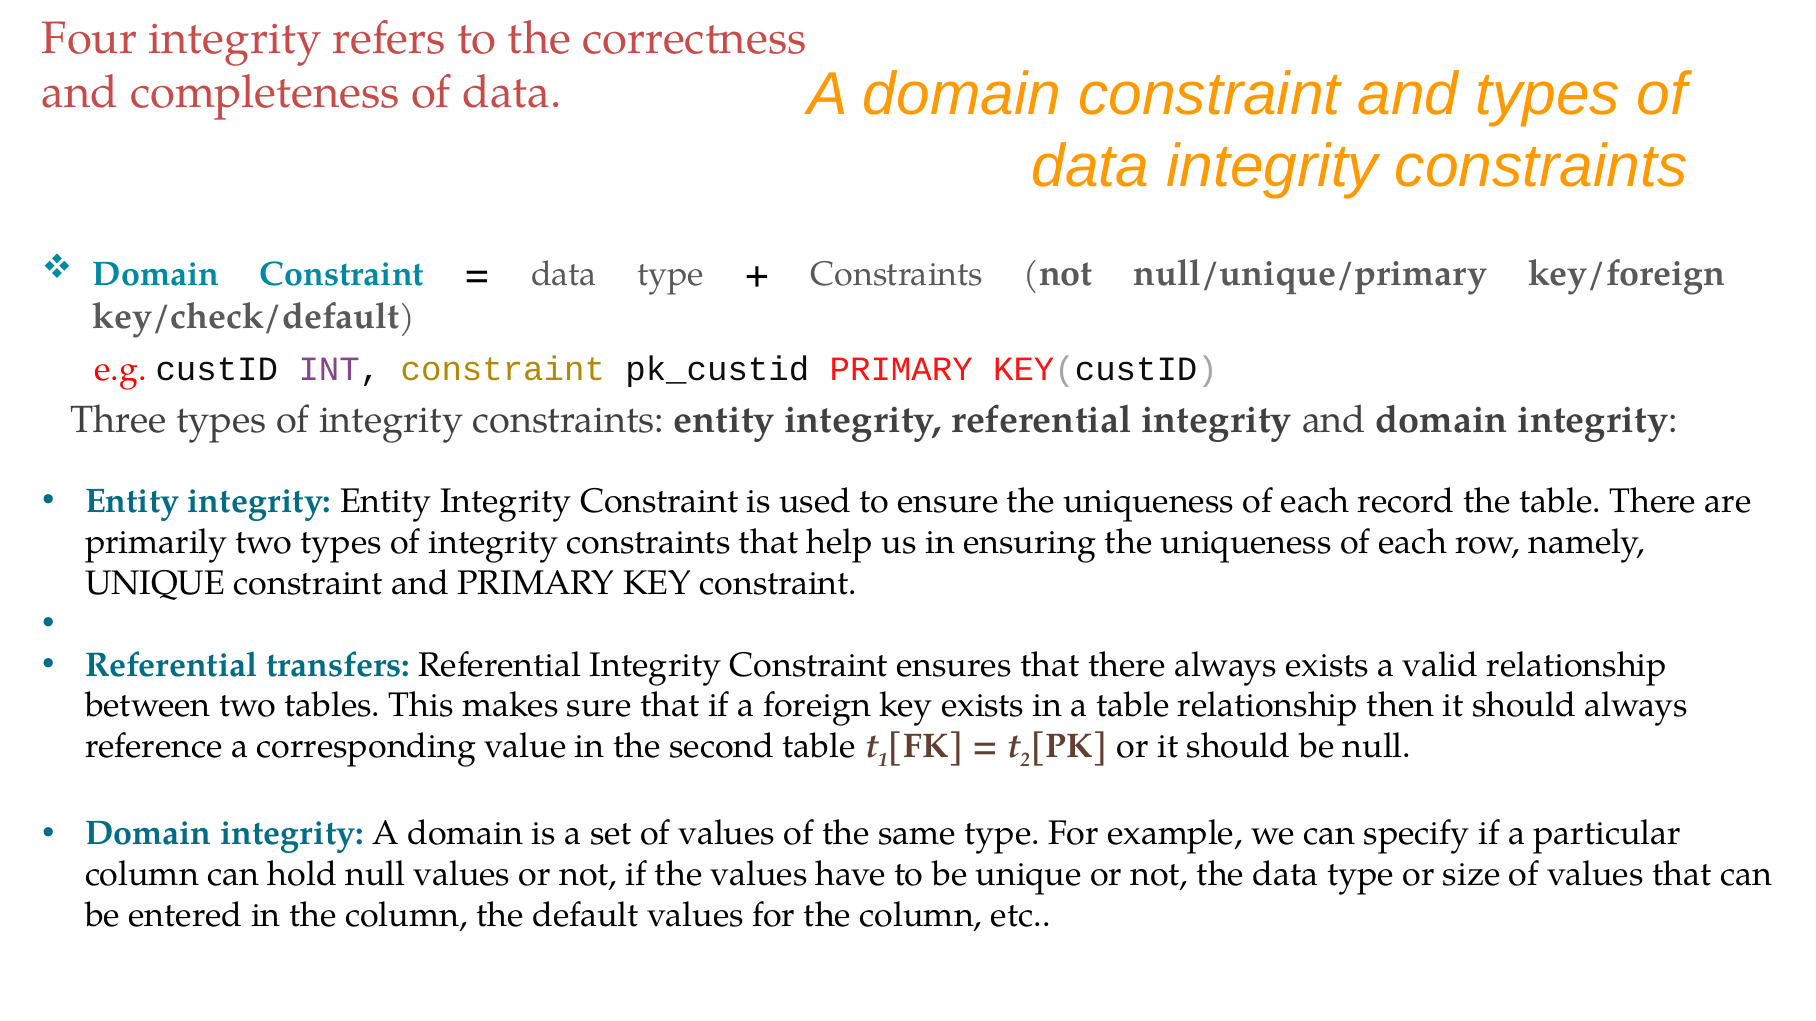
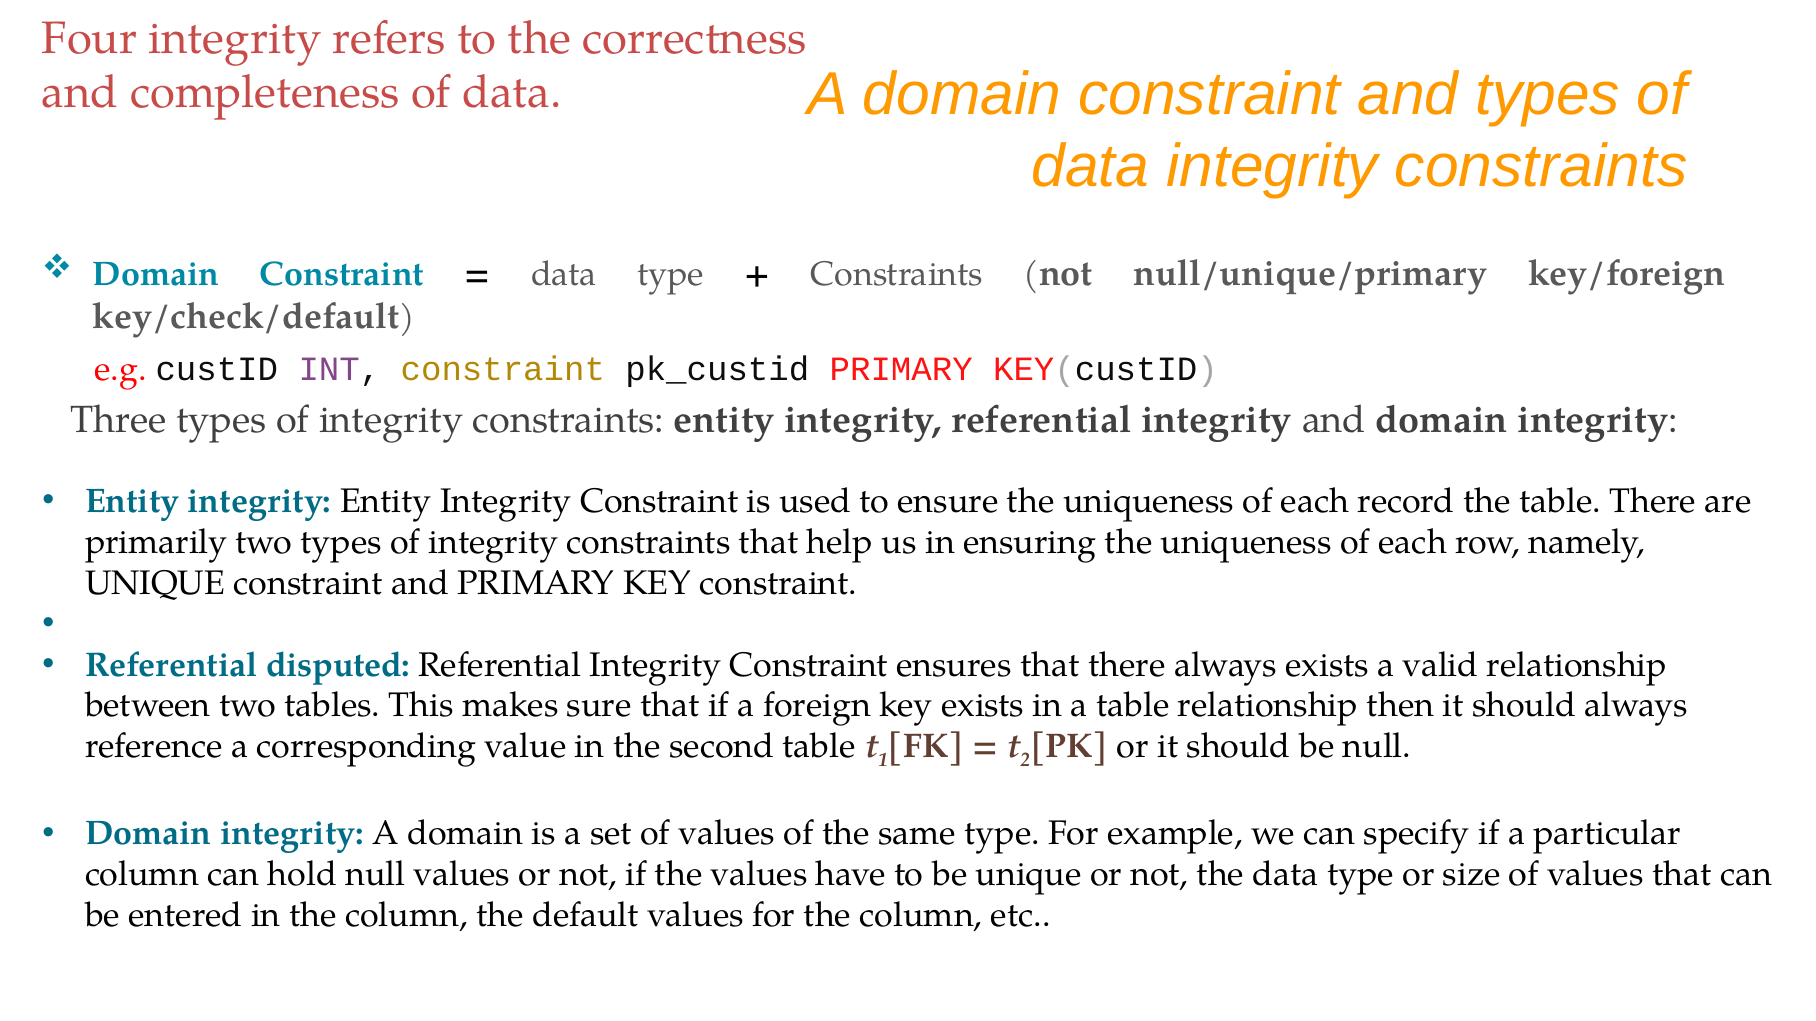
transfers: transfers -> disputed (338, 665)
